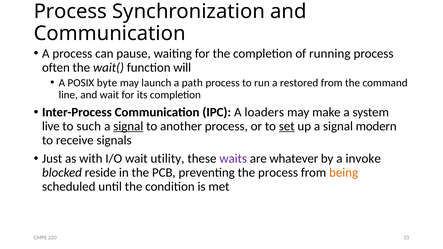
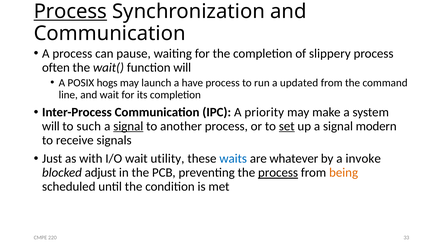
Process underline: none -> present (70, 11)
running: running -> slippery (330, 54)
byte: byte -> hogs (107, 83)
path: path -> have (192, 83)
restored: restored -> updated (299, 83)
loaders: loaders -> priority (264, 112)
live: live -> will (51, 126)
waits colour: purple -> blue (233, 159)
reside: reside -> adjust (100, 173)
process underline: none -> present (278, 173)
